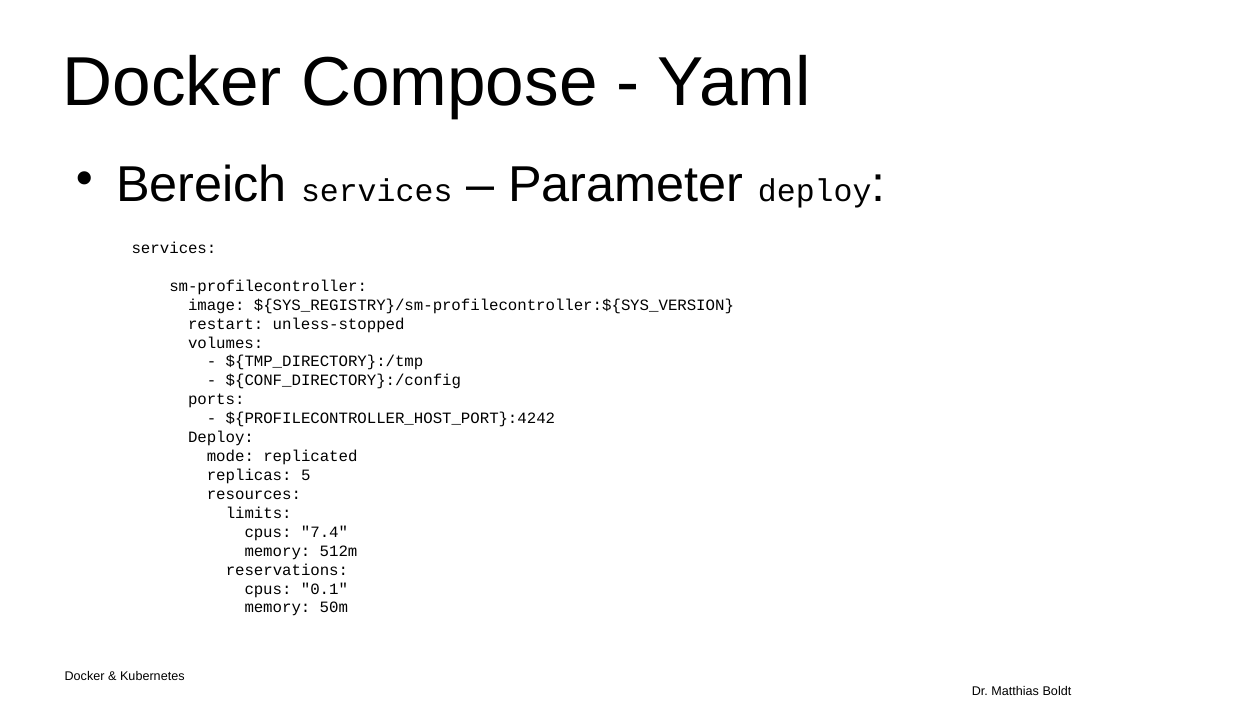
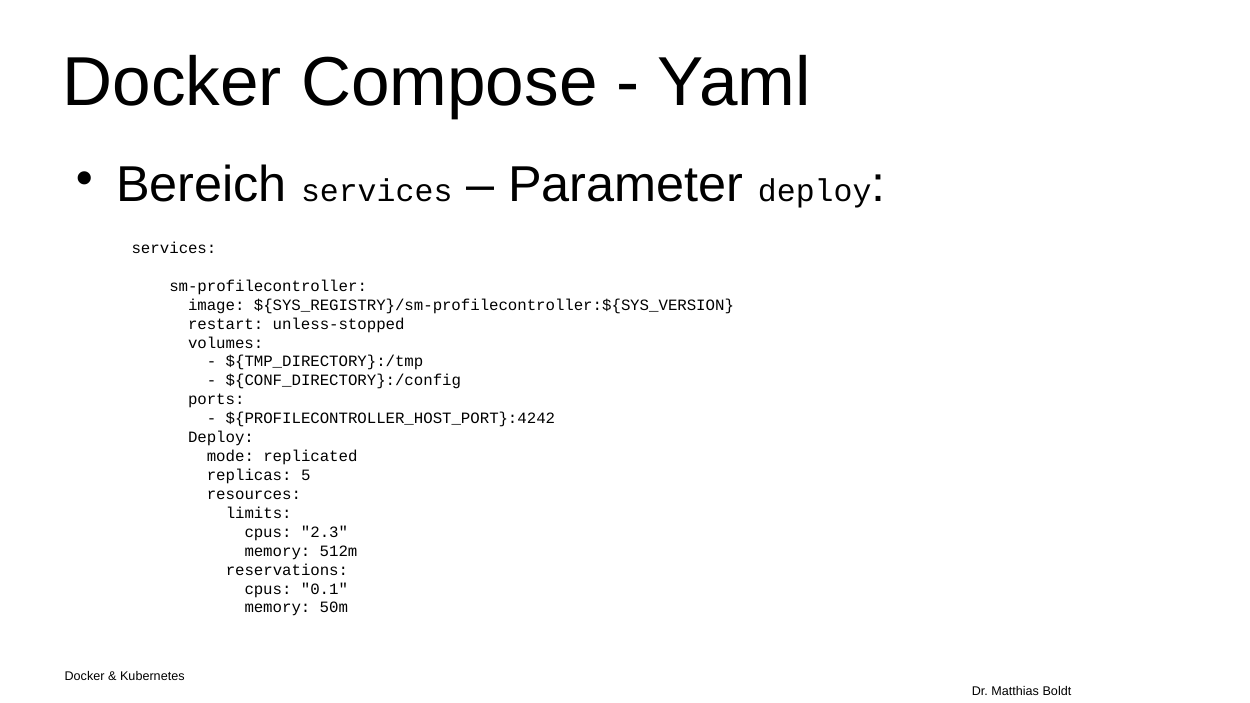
7.4: 7.4 -> 2.3 (324, 532)
